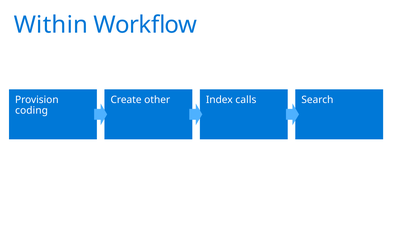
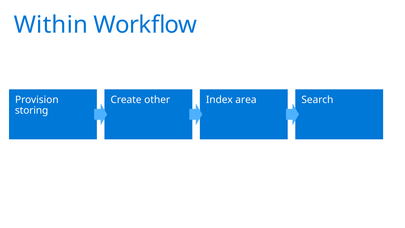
calls: calls -> area (246, 100)
coding: coding -> storing (32, 111)
